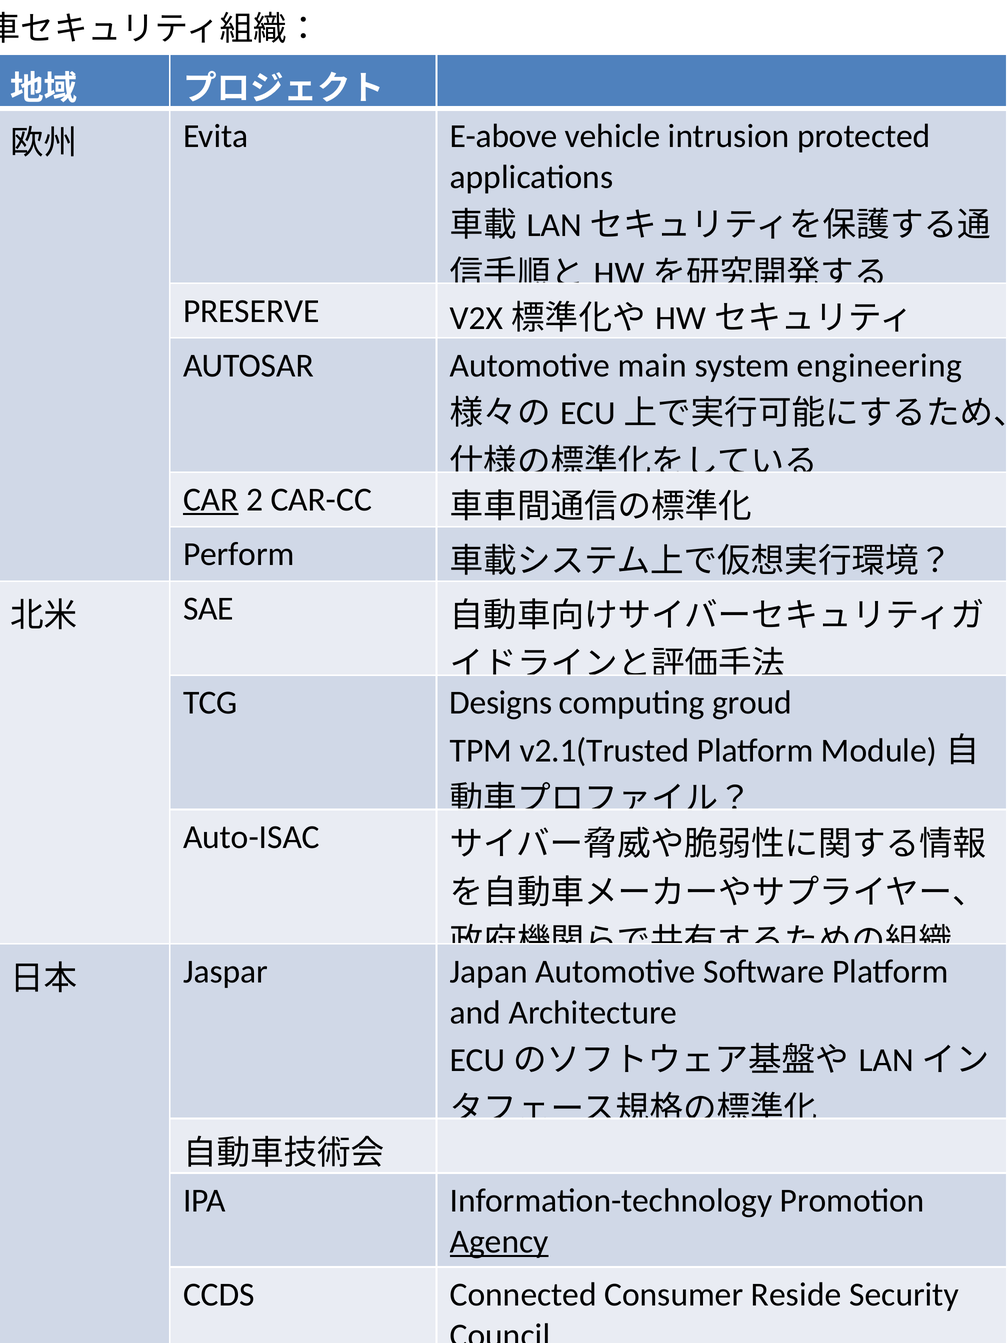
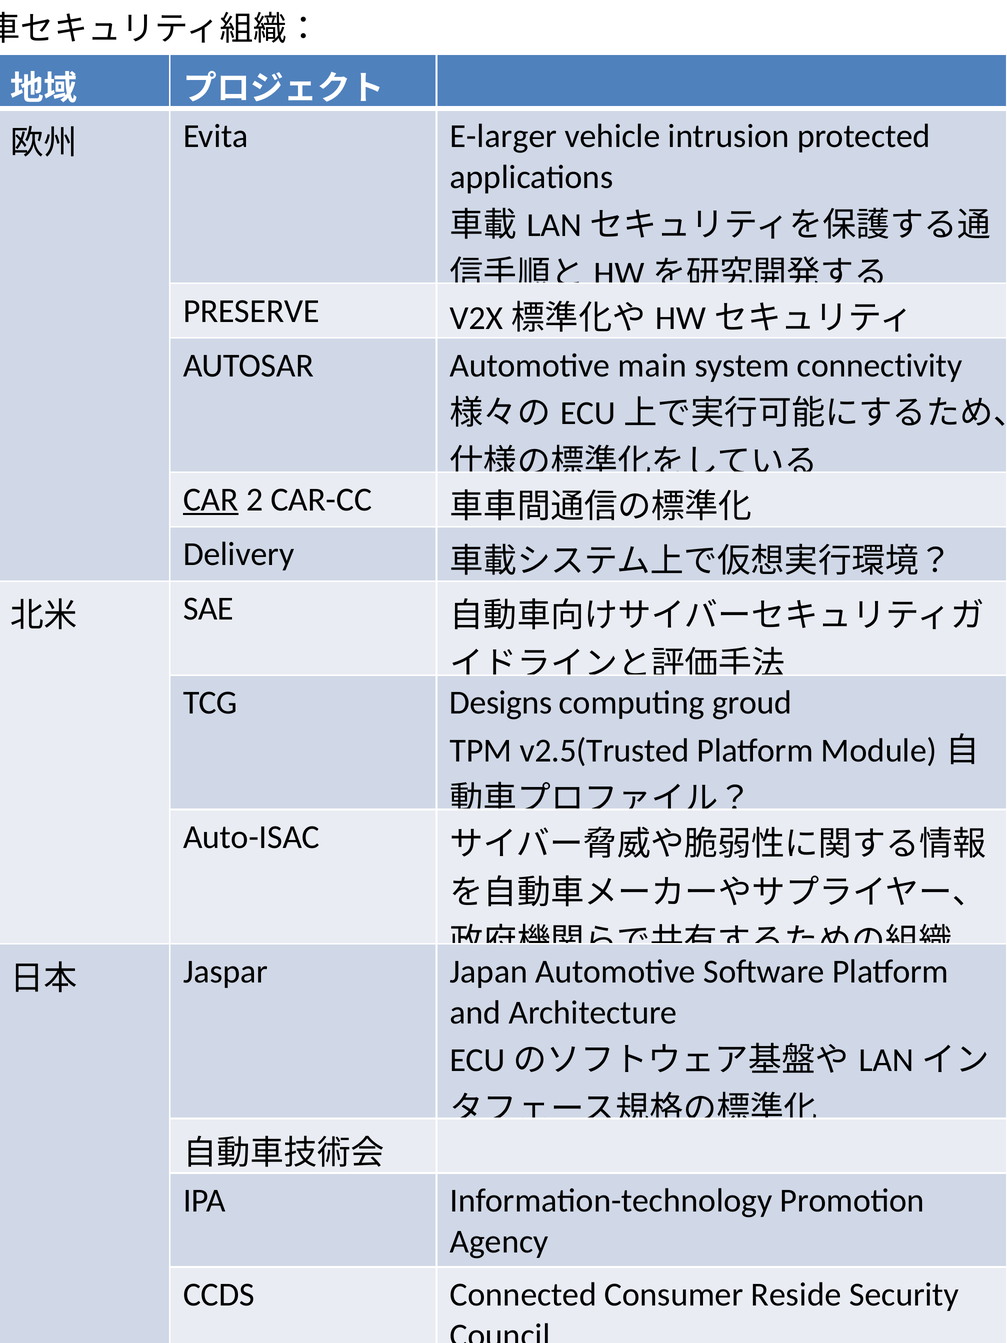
E-above: E-above -> E-larger (504, 136)
engineering: engineering -> connectivity (880, 365)
Perform: Perform -> Delivery (239, 554)
v2.1(Trusted: v2.1(Trusted -> v2.5(Trusted (605, 751)
Agency underline: present -> none (499, 1241)
